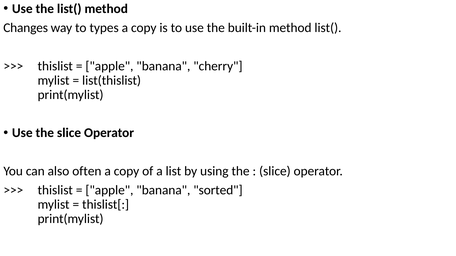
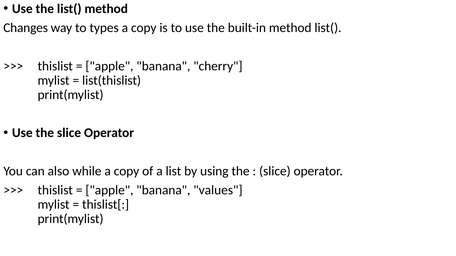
often: often -> while (87, 171)
sorted: sorted -> values (218, 191)
